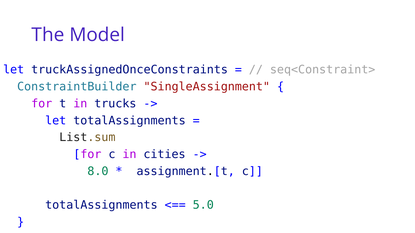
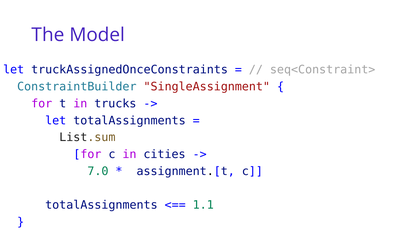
8.0: 8.0 -> 7.0 (98, 172)
5.0: 5.0 -> 1.1 (203, 206)
